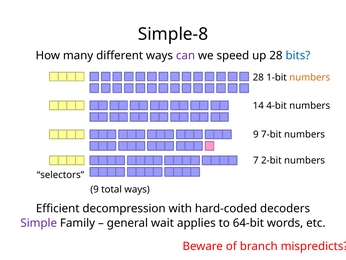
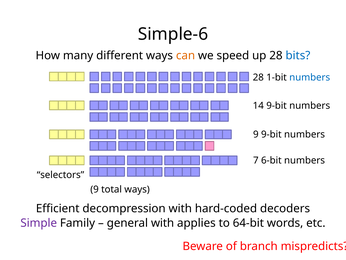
Simple-8: Simple-8 -> Simple-6 (173, 34)
can colour: purple -> orange (186, 56)
numbers colour: orange -> blue (310, 77)
14 4-bit: 4-bit -> 9-bit (277, 105)
9 7-bit: 7-bit -> 9-bit (271, 134)
2-bit: 2-bit -> 6-bit (271, 160)
general wait: wait -> with (163, 223)
